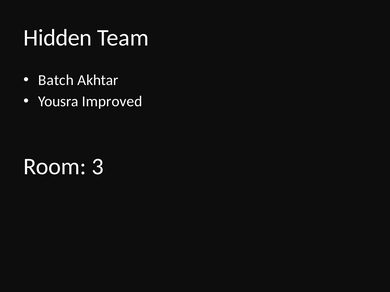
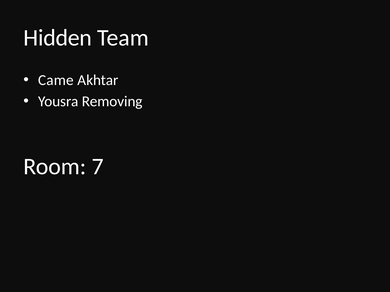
Batch: Batch -> Came (56, 80)
Improved: Improved -> Removing (112, 102)
3: 3 -> 7 (98, 167)
